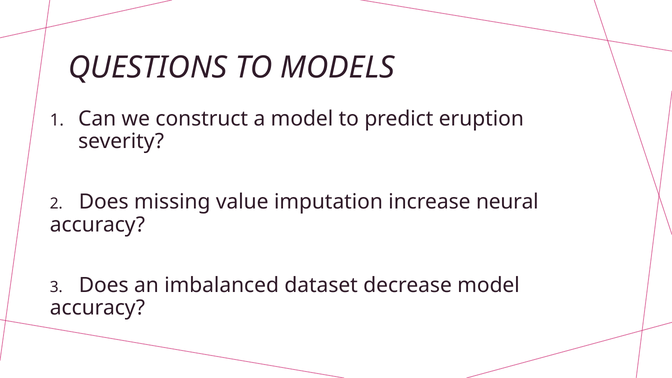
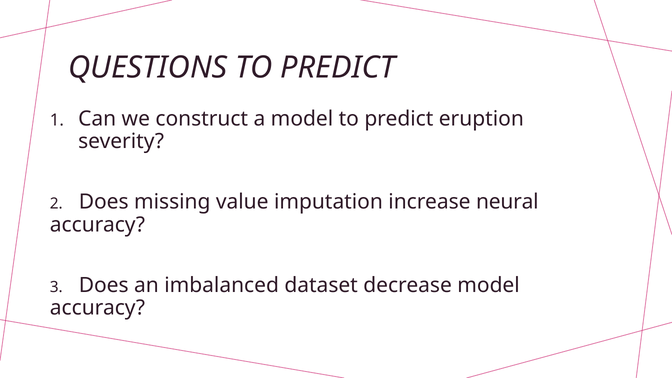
QUESTIONS TO MODELS: MODELS -> PREDICT (338, 68)
